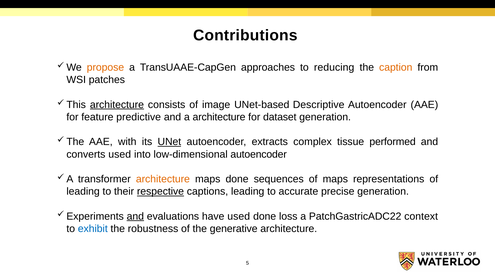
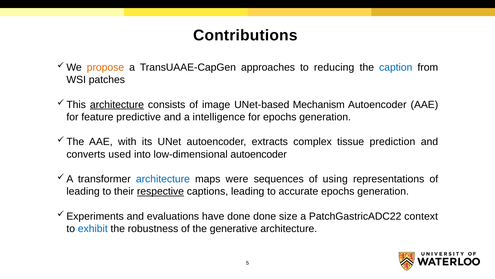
caption colour: orange -> blue (396, 67)
Descriptive: Descriptive -> Mechanism (319, 104)
a architecture: architecture -> intelligence (219, 117)
for dataset: dataset -> epochs (280, 117)
UNet underline: present -> none (169, 142)
performed: performed -> prediction (392, 142)
architecture colour: orange -> blue (163, 179)
maps done: done -> were (237, 179)
of maps: maps -> using (335, 179)
accurate precise: precise -> epochs (338, 191)
and underline: present -> none (135, 216)
have used: used -> done (239, 216)
loss: loss -> size (288, 216)
